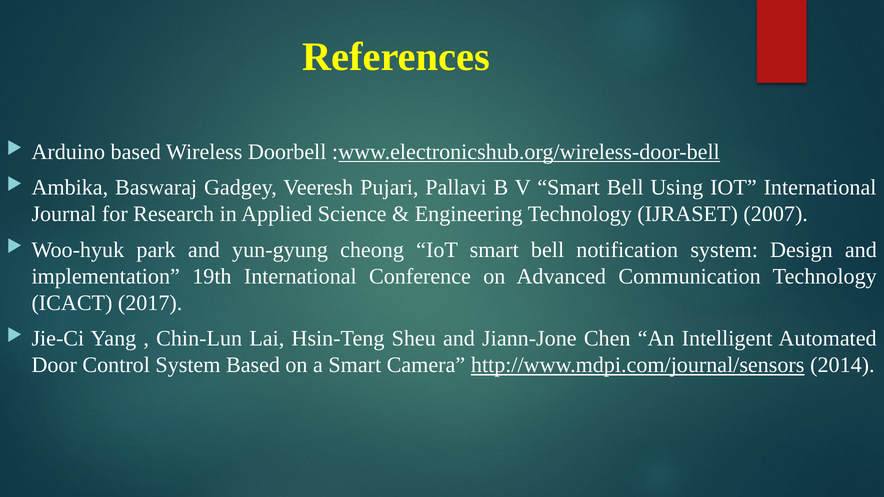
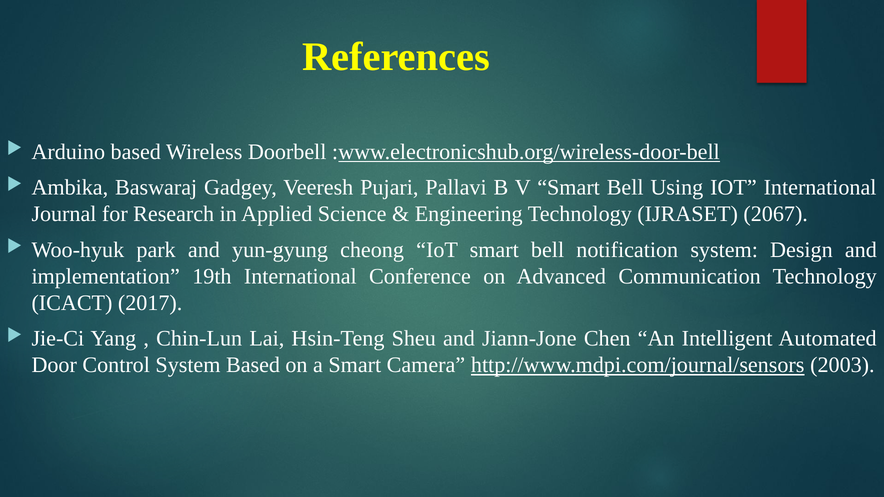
2007: 2007 -> 2067 (776, 214)
2014: 2014 -> 2003 (842, 365)
